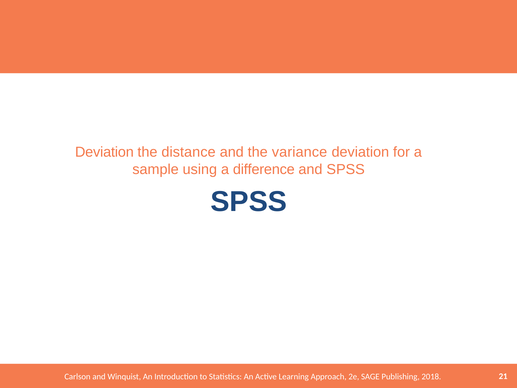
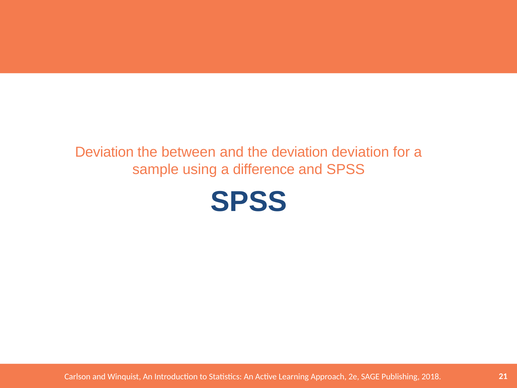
distance: distance -> between (189, 152)
the variance: variance -> deviation (300, 152)
